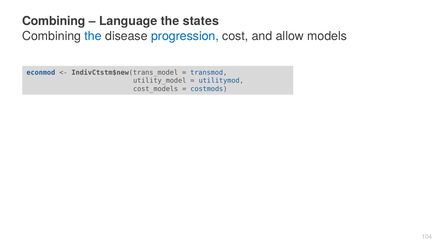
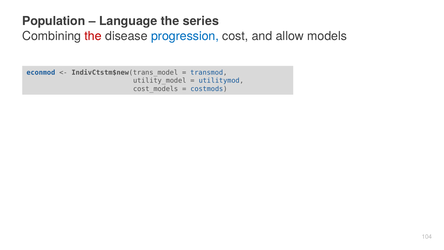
Combining: Combining -> Population (54, 21)
states: states -> series (201, 21)
the colour: blue -> red (93, 36)
